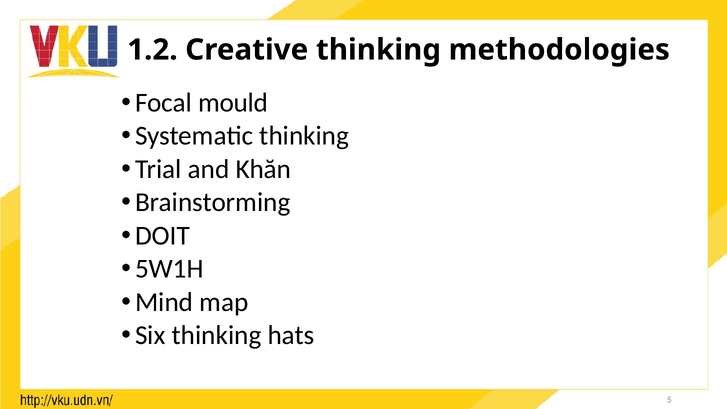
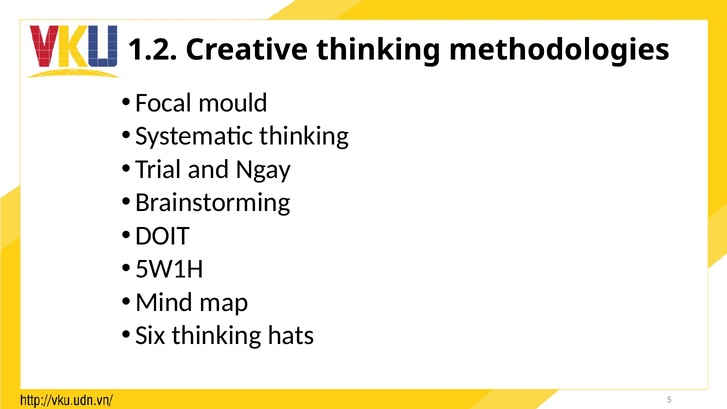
Khăn: Khăn -> Ngay (263, 169)
